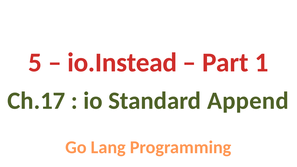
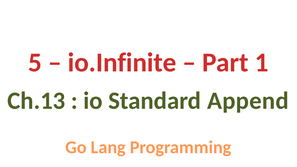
io.Instead: io.Instead -> io.Infinite (122, 63)
Ch.17: Ch.17 -> Ch.13 (36, 101)
